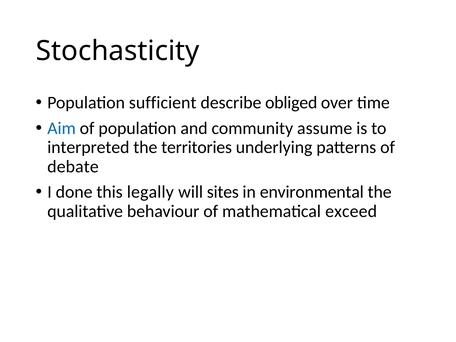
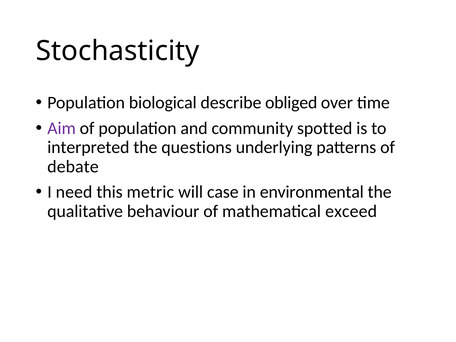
sufficient: sufficient -> biological (163, 103)
Aim colour: blue -> purple (62, 128)
assume: assume -> spotted (325, 128)
territories: territories -> questions (197, 147)
done: done -> need (74, 192)
legally: legally -> metric (150, 192)
sites: sites -> case (223, 192)
